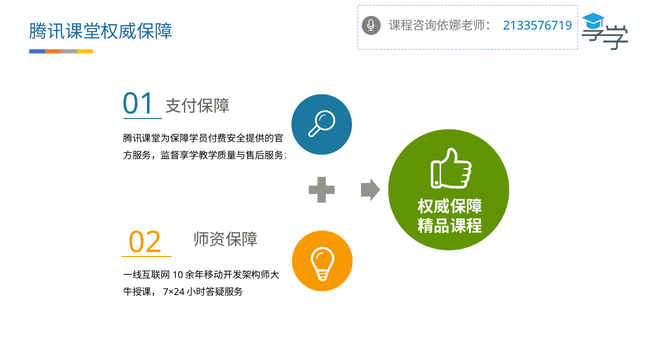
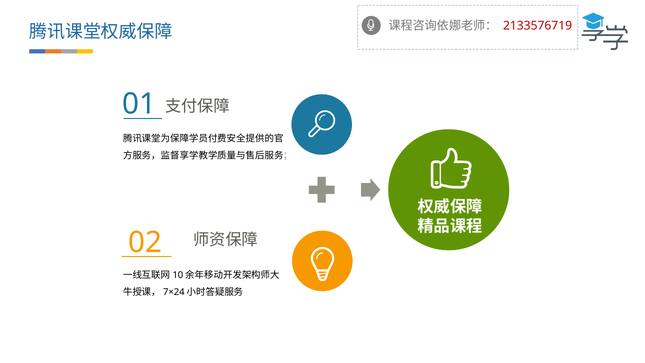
2133576719 colour: blue -> red (538, 26)
